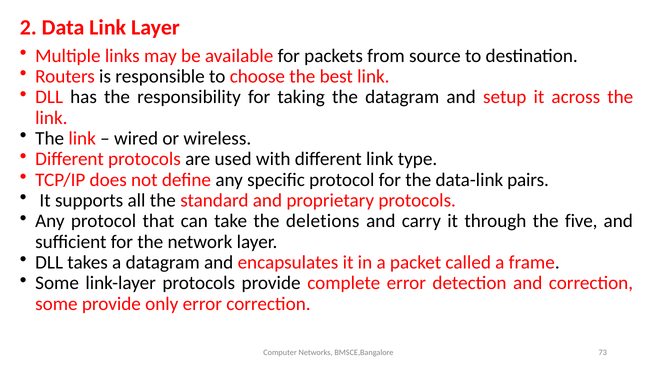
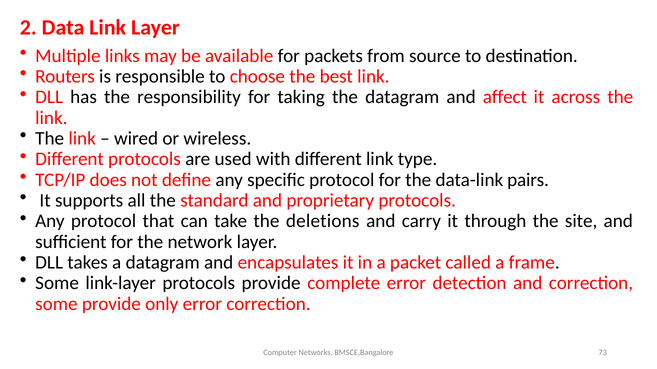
setup: setup -> affect (505, 97)
five: five -> site (581, 221)
